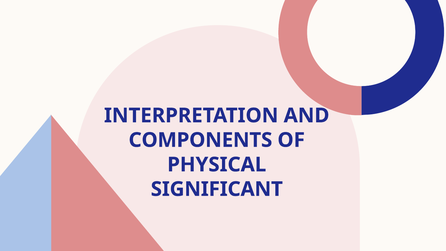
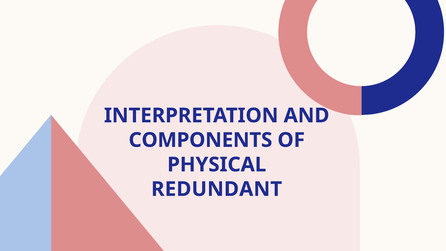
SIGNIFICANT: SIGNIFICANT -> REDUNDANT (217, 189)
